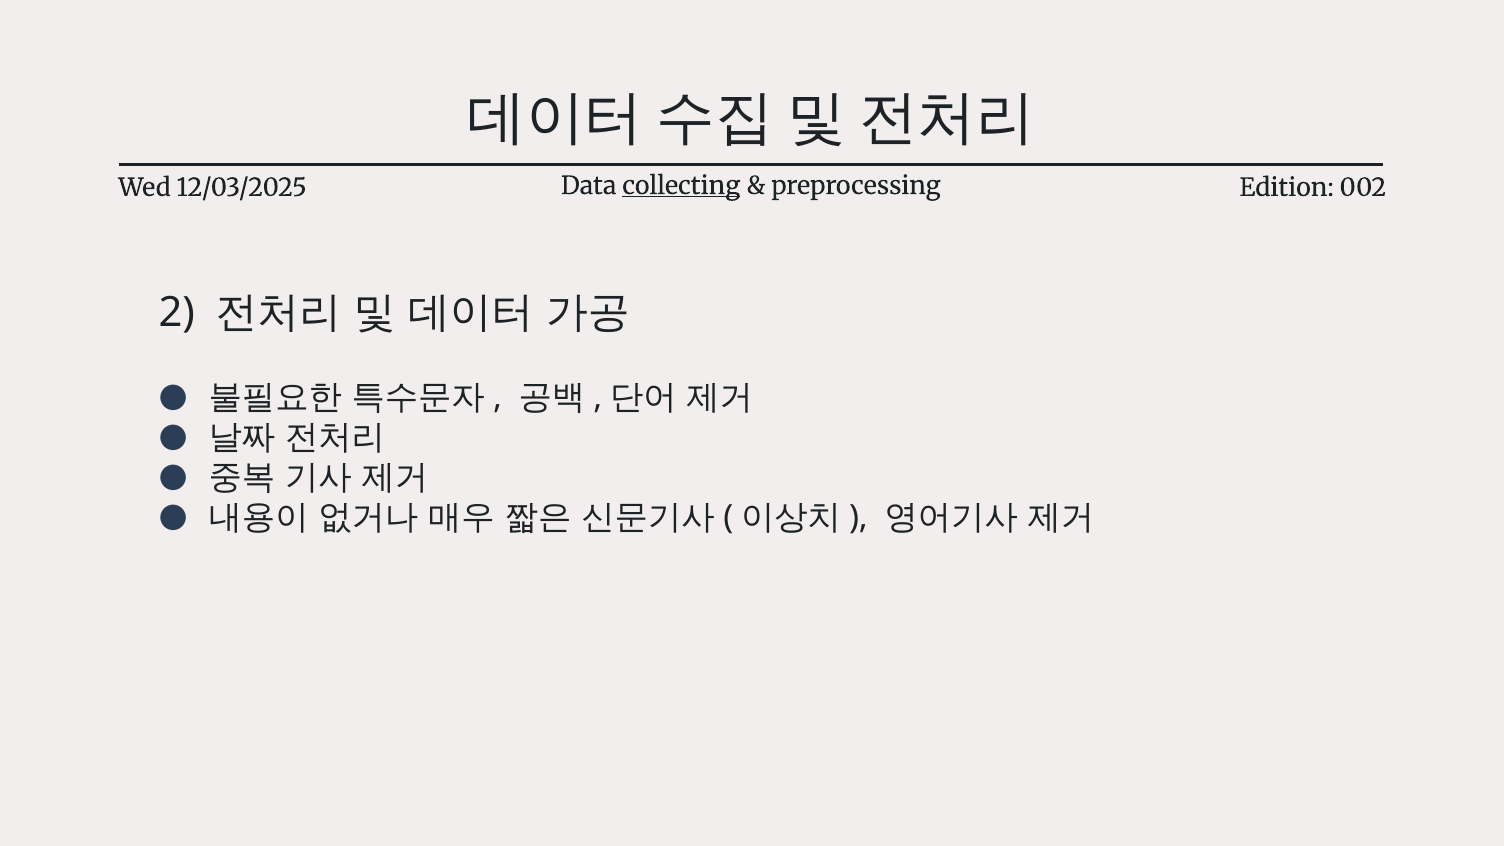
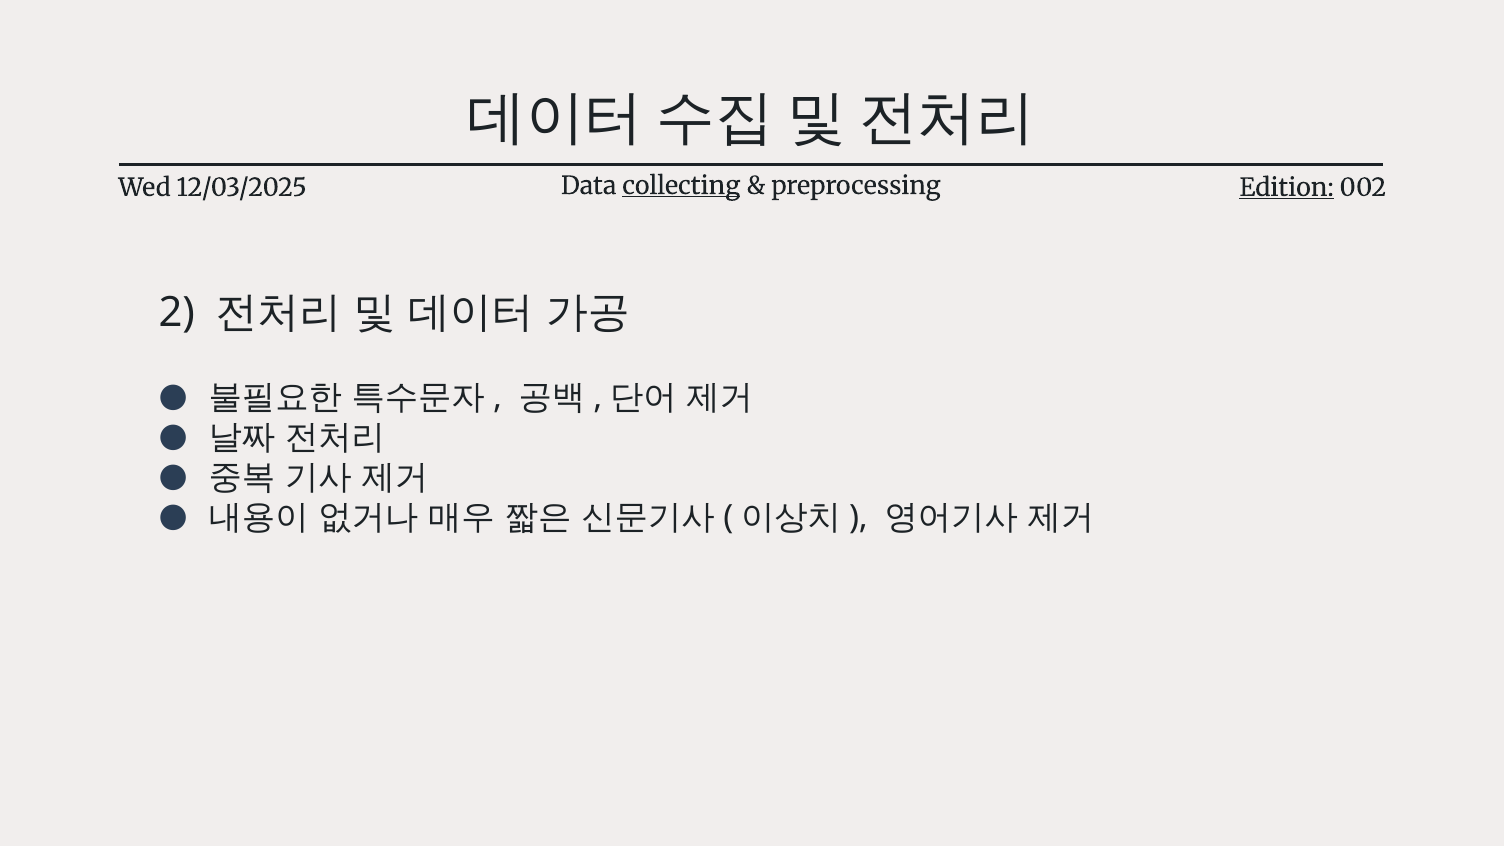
Edition underline: none -> present (1287, 188)
